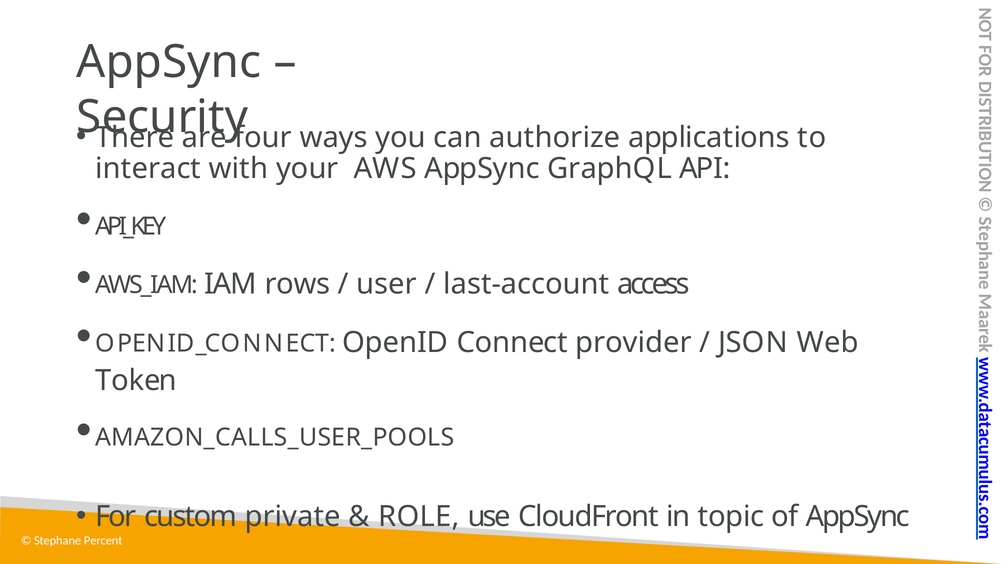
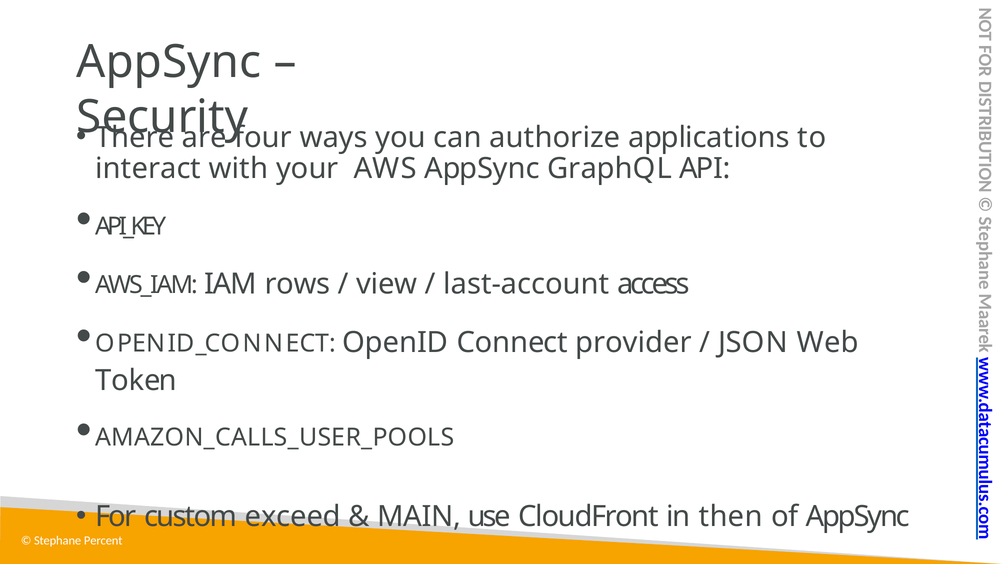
user: user -> view (387, 284)
private: private -> exceed (293, 516)
ROLE: ROLE -> MAIN (419, 516)
topic: topic -> then (731, 516)
